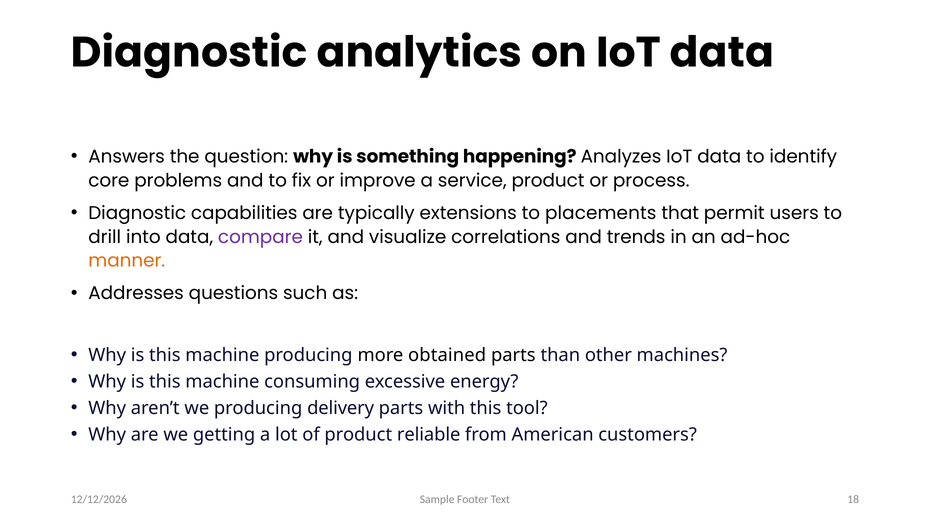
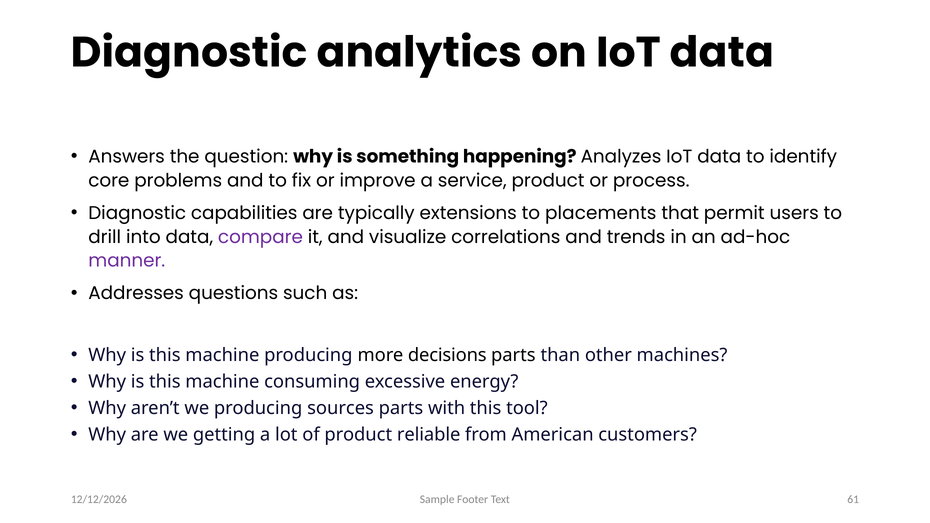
manner colour: orange -> purple (127, 261)
obtained: obtained -> decisions (447, 355)
delivery: delivery -> sources (341, 408)
18: 18 -> 61 (853, 499)
